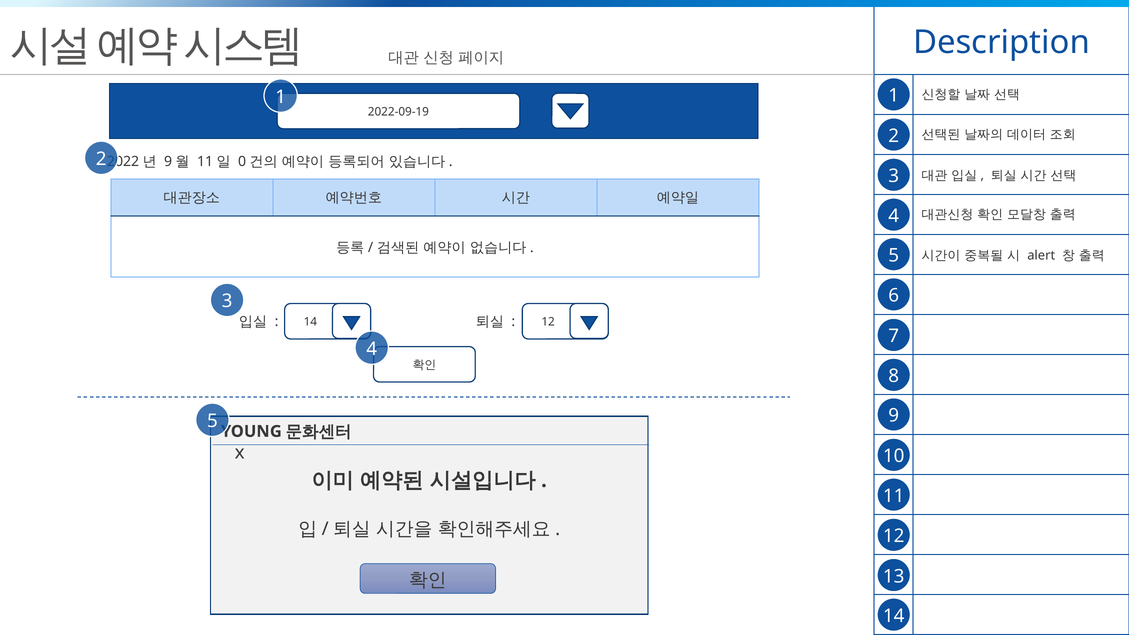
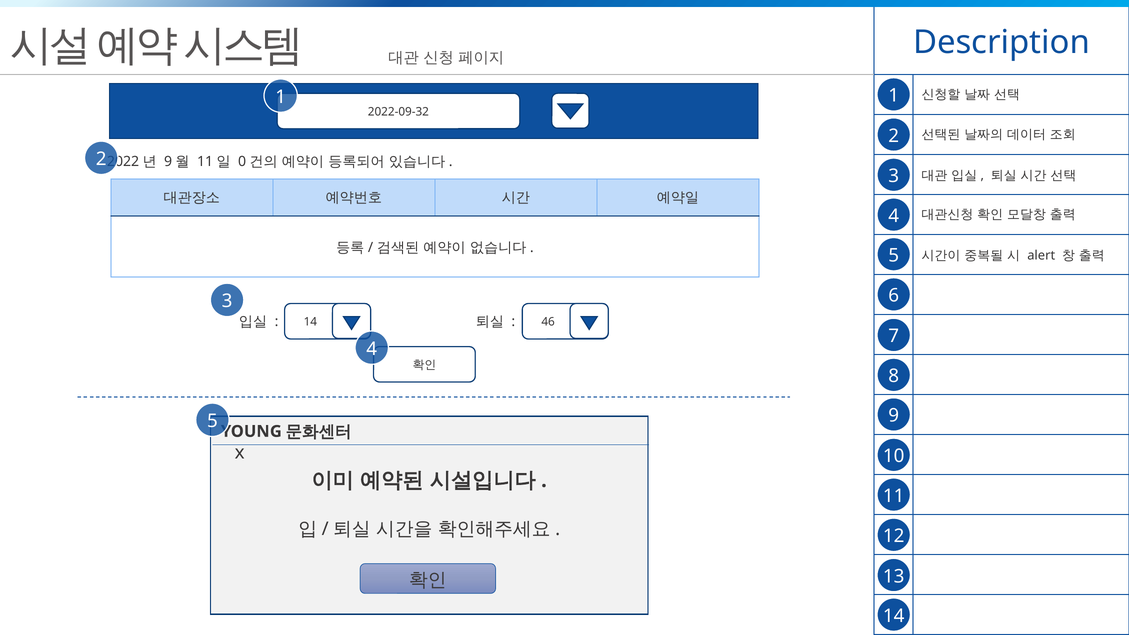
2022-09-19: 2022-09-19 -> 2022-09-32 (398, 112)
12: 12 -> 46 (548, 322)
